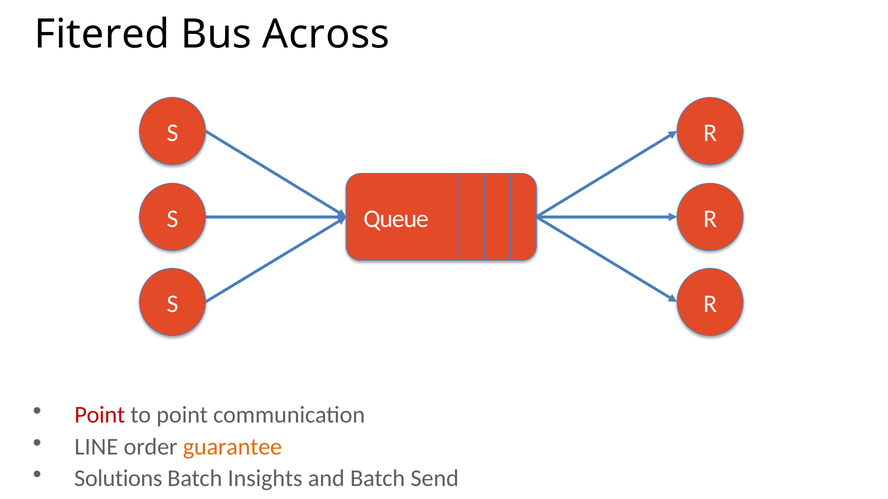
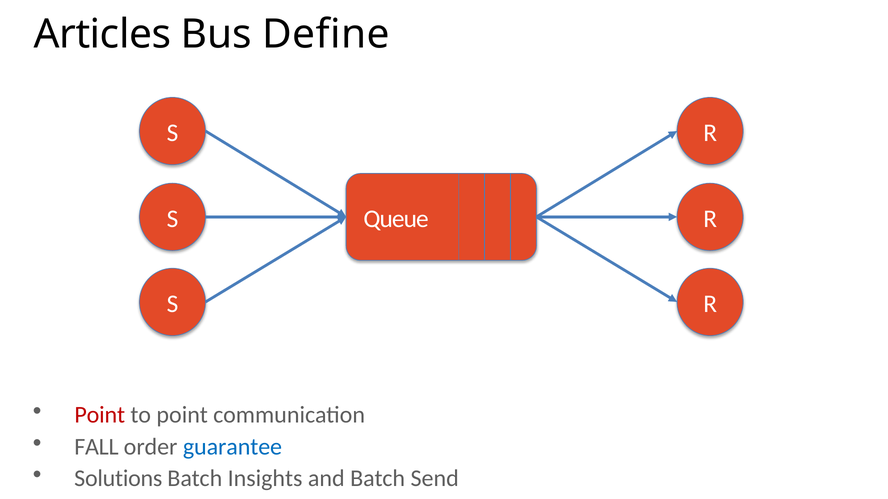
Fitered: Fitered -> Articles (102, 34)
Across: Across -> Define (326, 34)
LINE: LINE -> FALL (96, 447)
guarantee colour: orange -> blue (232, 447)
